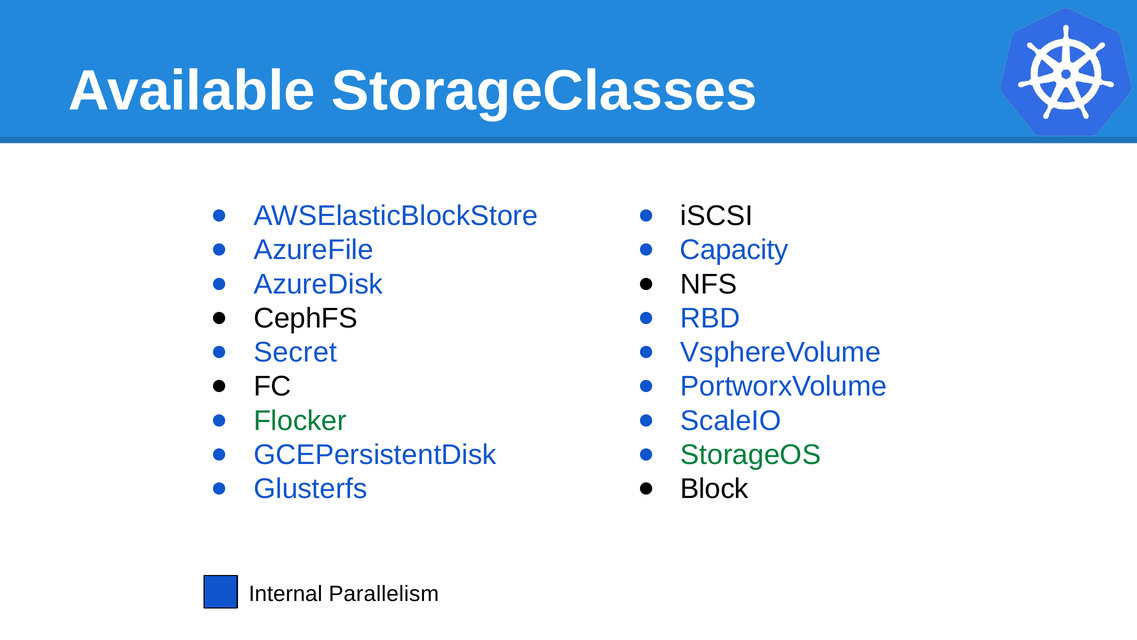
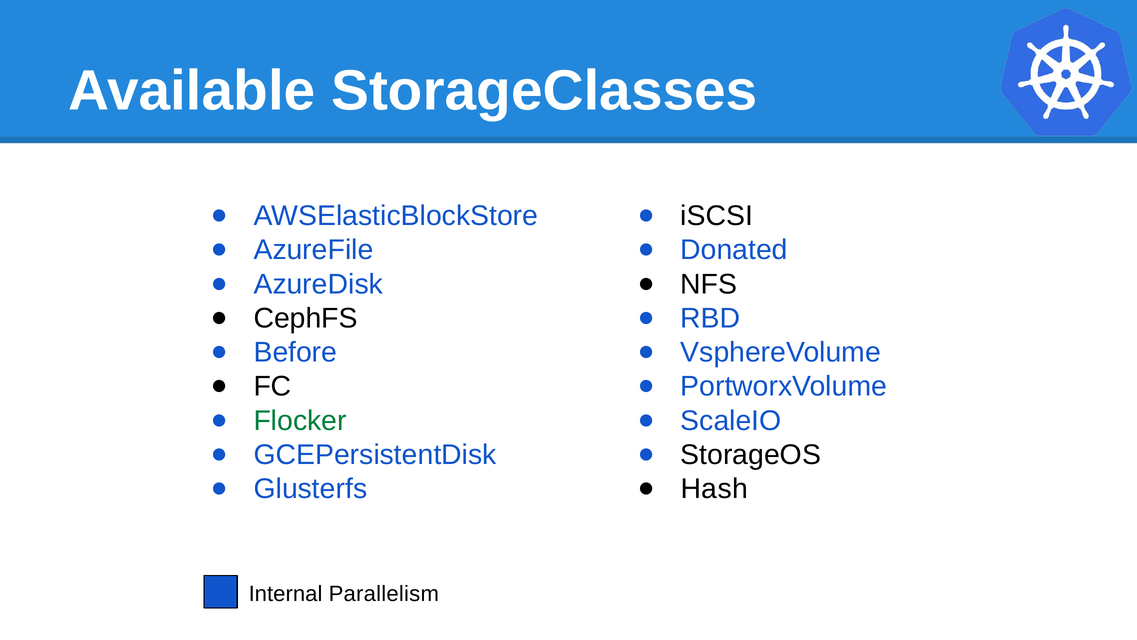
Capacity: Capacity -> Donated (734, 250)
Secret: Secret -> Before (295, 352)
StorageOS colour: green -> black (751, 455)
Block: Block -> Hash (714, 489)
